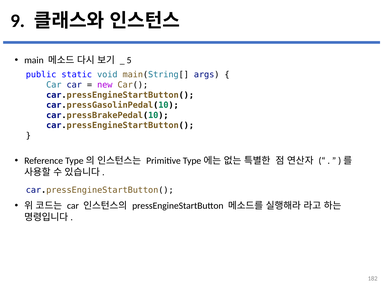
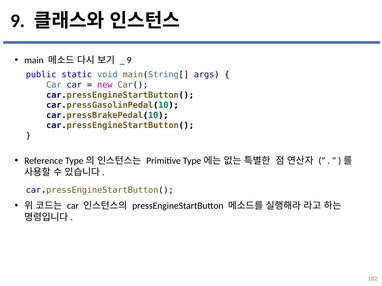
5: 5 -> 9 (129, 60)
